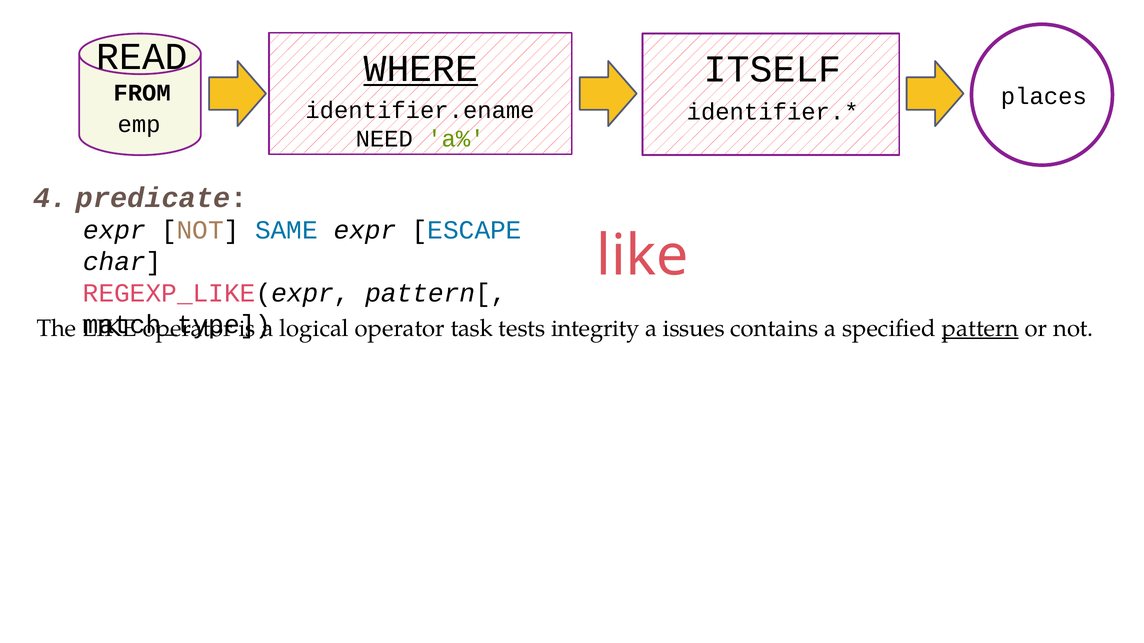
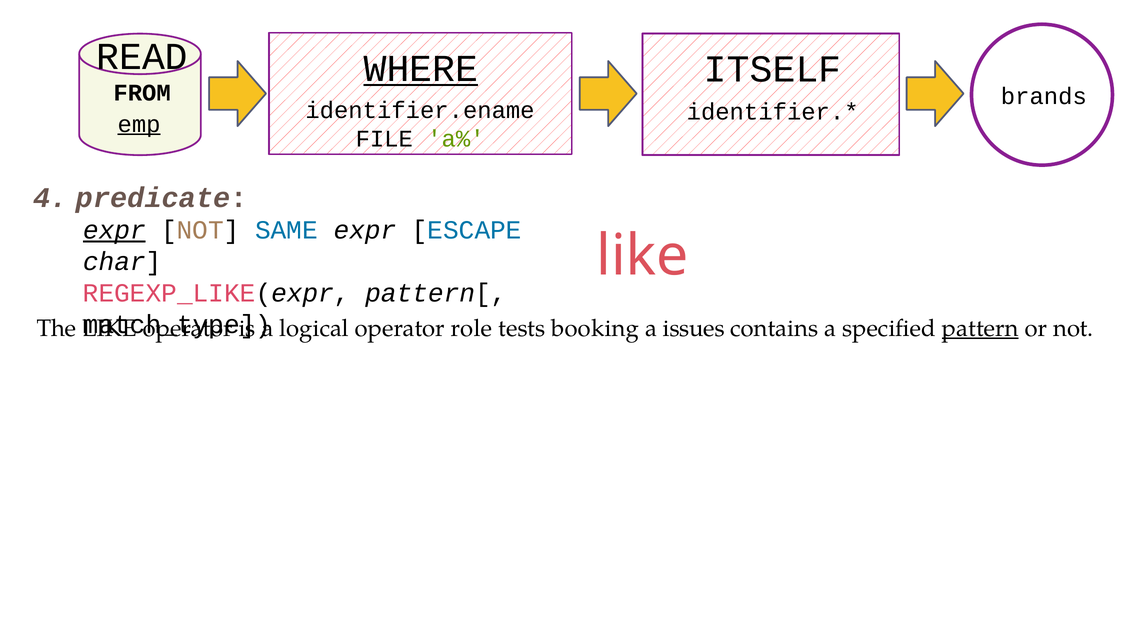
places: places -> brands (1044, 96)
emp underline: none -> present (139, 124)
NEED: NEED -> FILE (384, 139)
expr underline: none -> present (114, 230)
task: task -> role (471, 328)
integrity: integrity -> booking (595, 328)
